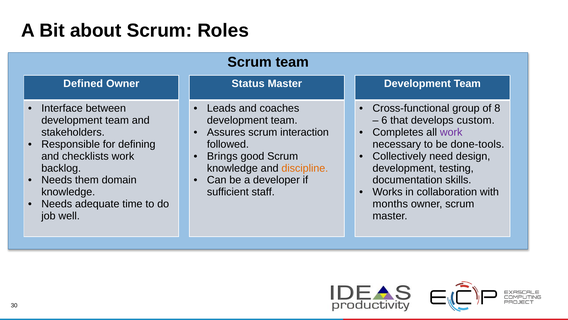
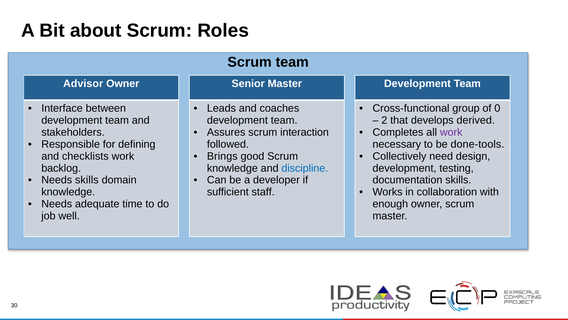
Defined: Defined -> Advisor (83, 84)
Status: Status -> Senior (248, 84)
8: 8 -> 0 (497, 108)
6: 6 -> 2 (384, 120)
custom: custom -> derived (476, 120)
discipline colour: orange -> blue (305, 168)
Needs them: them -> skills (87, 180)
months: months -> enough (390, 204)
